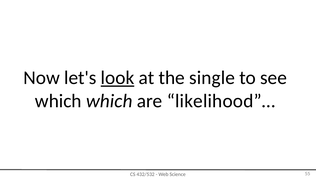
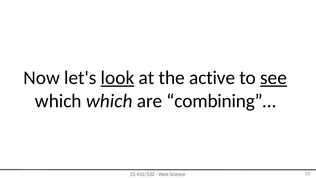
single: single -> active (212, 78)
see underline: none -> present (274, 78)
likelihood”…: likelihood”… -> combining”… (221, 101)
